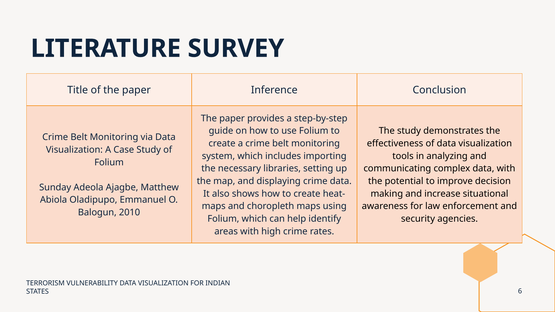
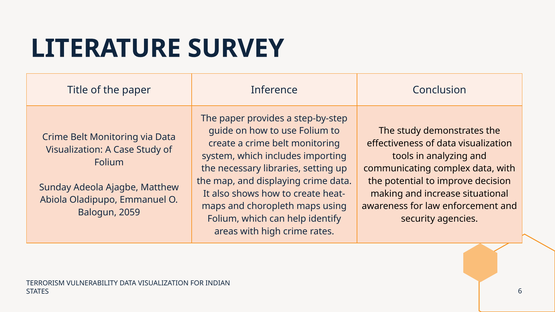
2010: 2010 -> 2059 (130, 213)
